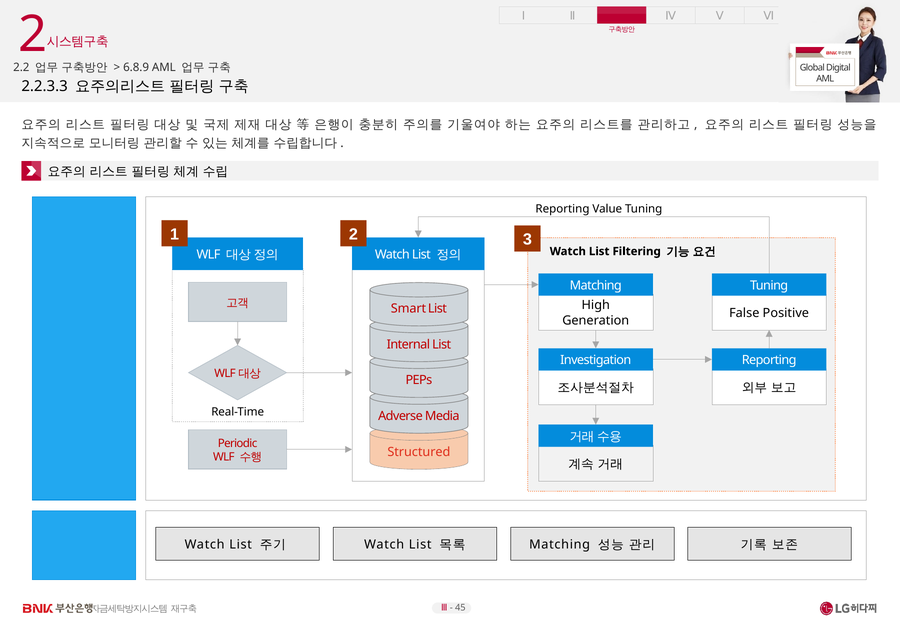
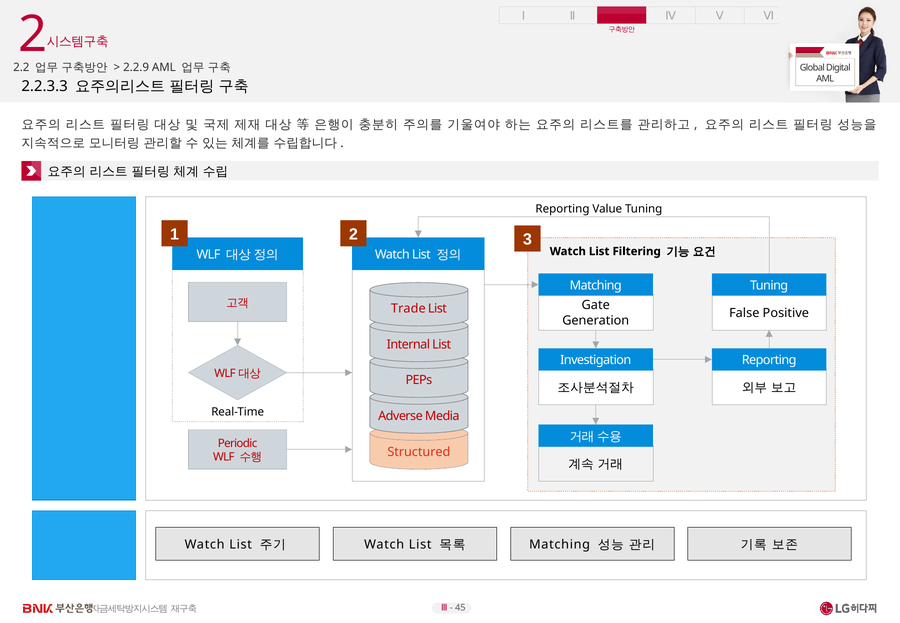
6.8.9: 6.8.9 -> 2.2.9 (136, 67)
High: High -> Gate (596, 305)
Smart: Smart -> Trade (408, 309)
